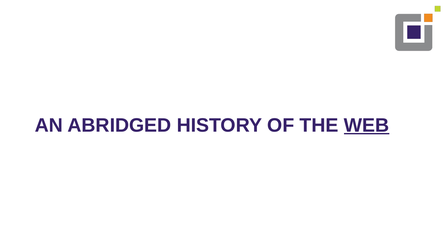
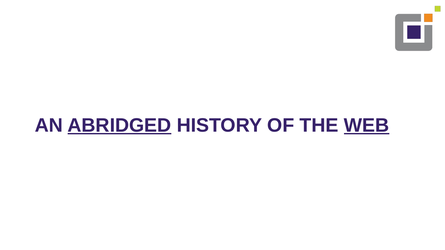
ABRIDGED underline: none -> present (119, 126)
